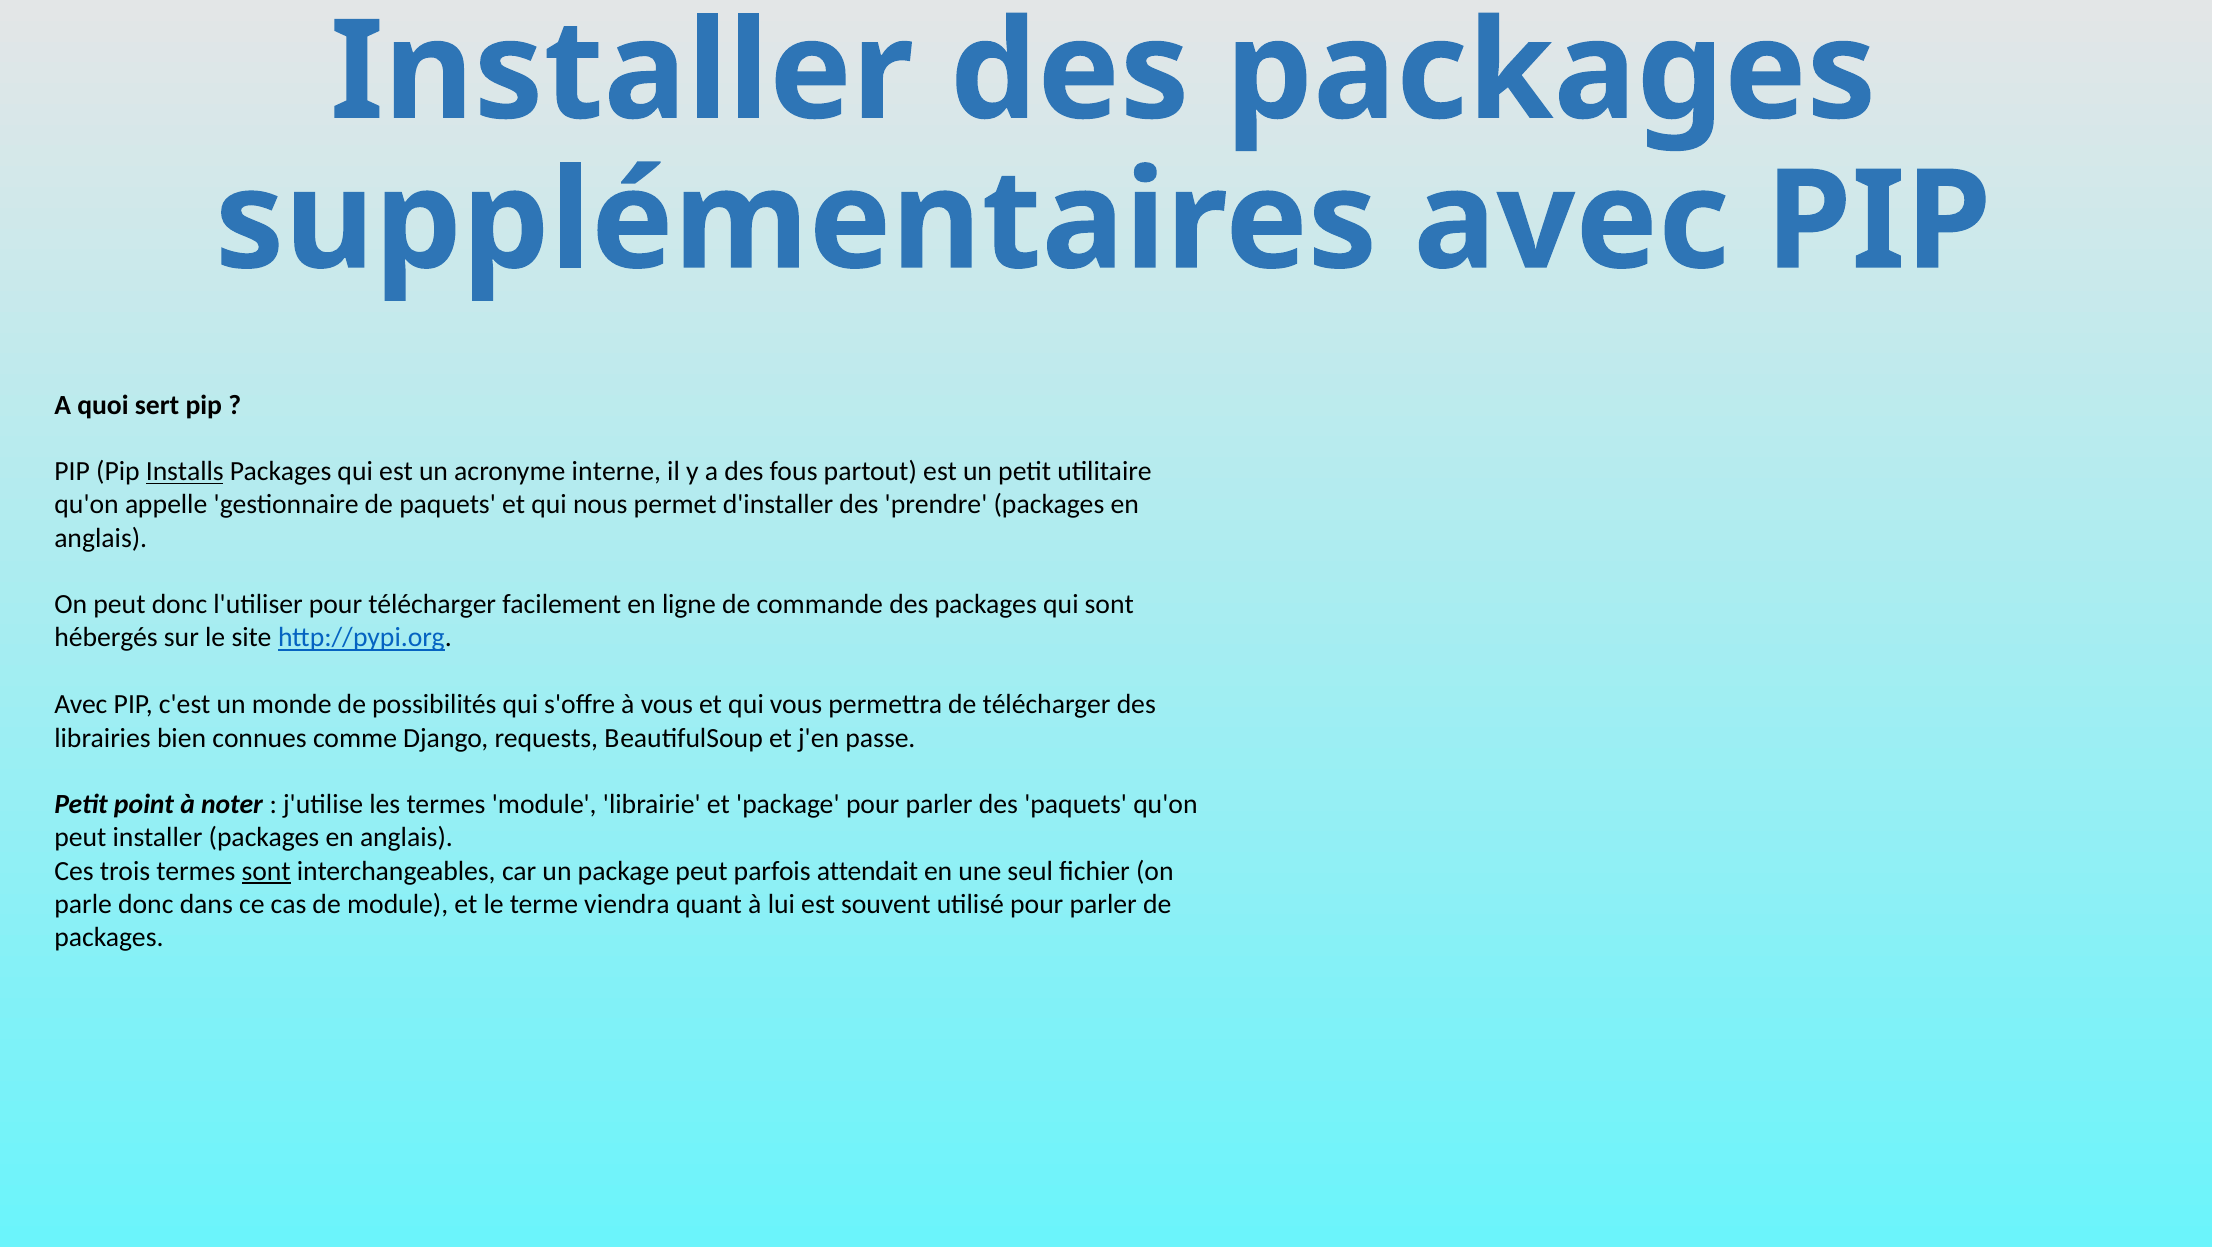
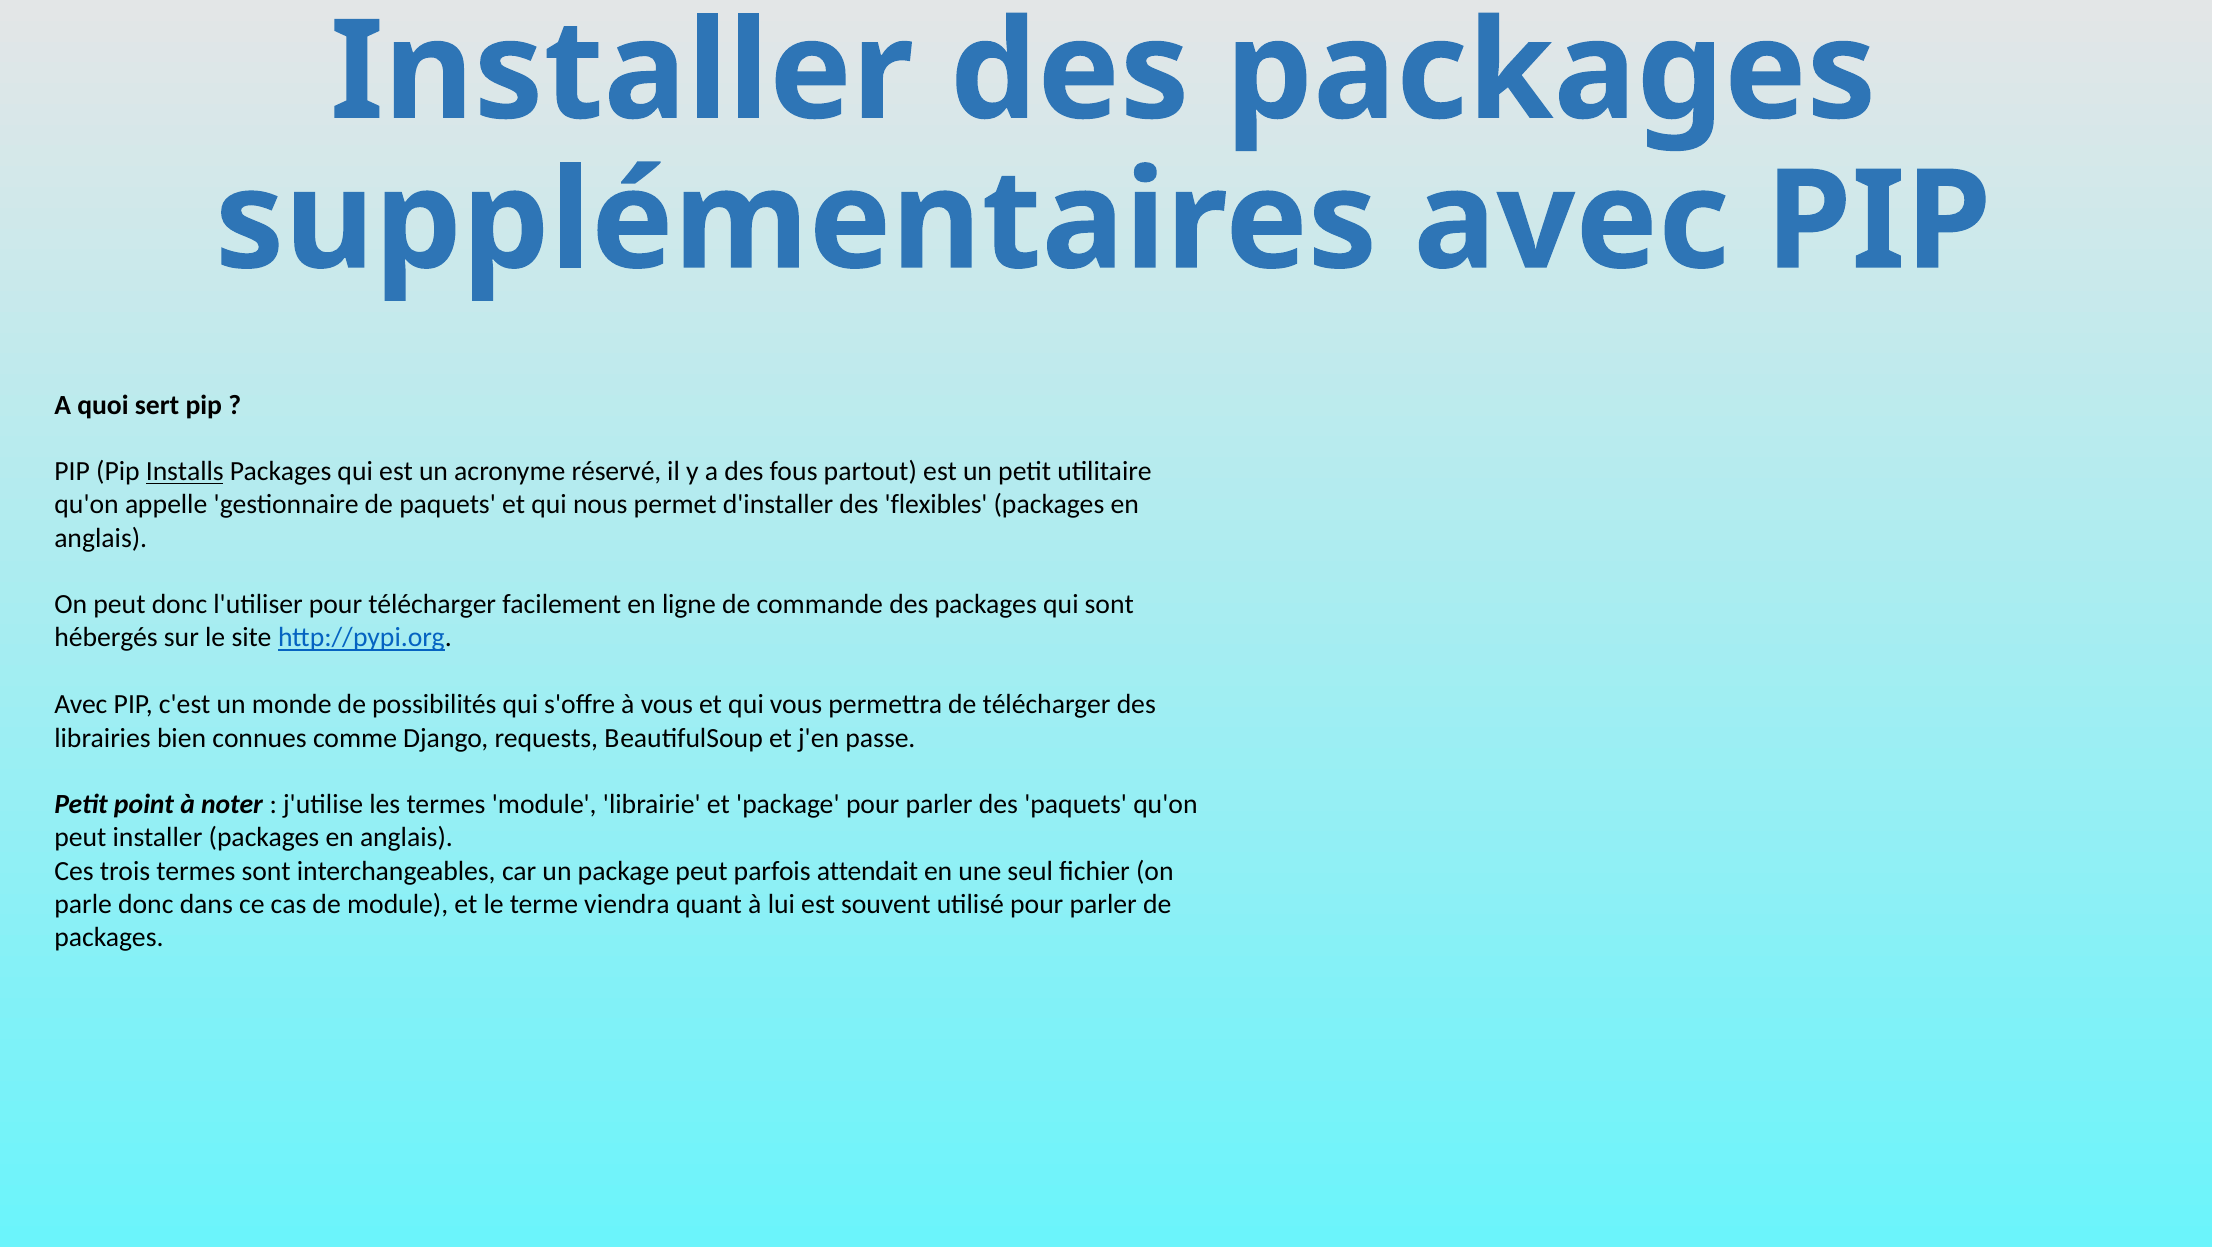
interne: interne -> réservé (616, 472)
prendre: prendre -> flexibles (936, 505)
sont underline: present -> none (266, 871)
